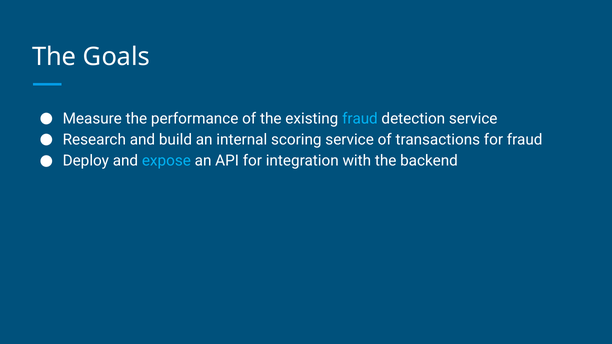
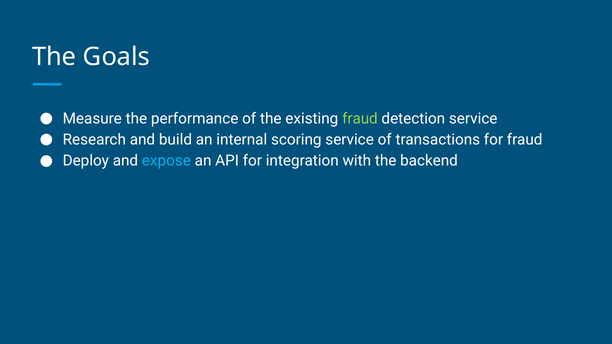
fraud colour: light blue -> light green (360, 119)
